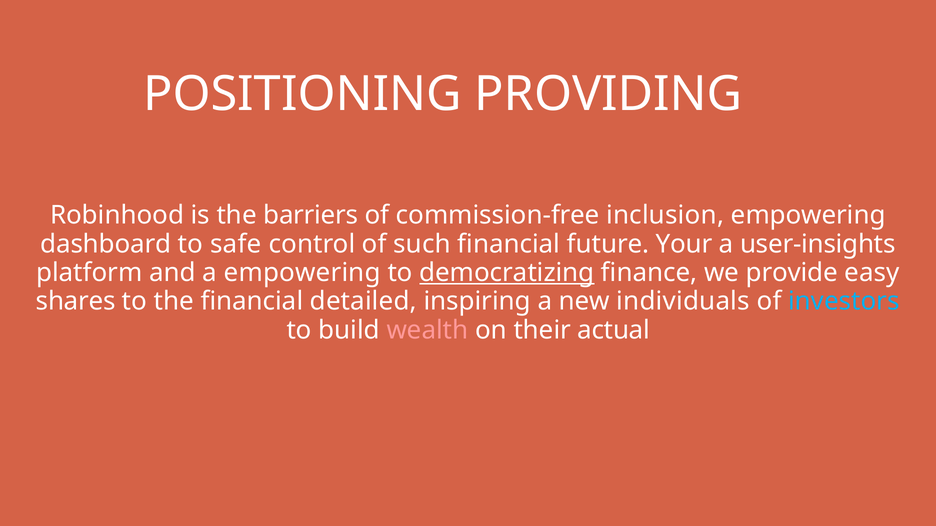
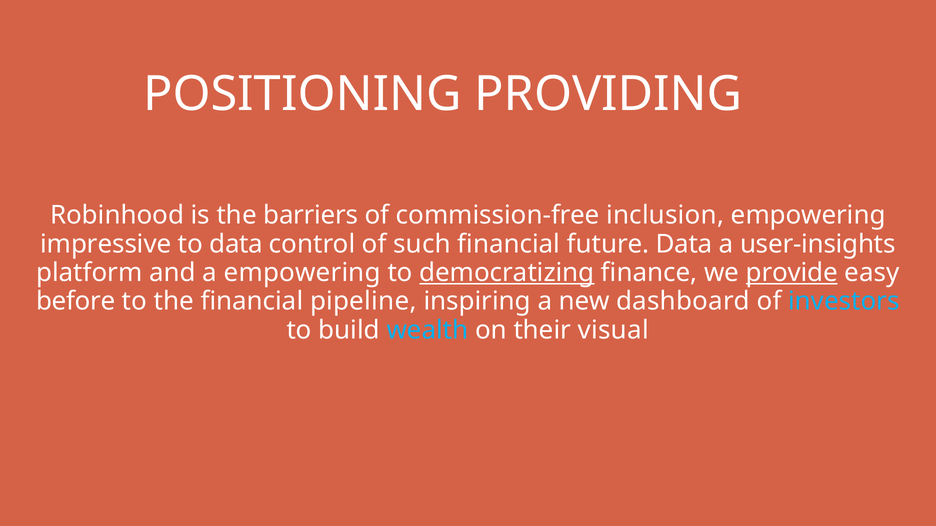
dashboard: dashboard -> impressive (106, 244)
to safe: safe -> data (236, 244)
future Your: Your -> Data (684, 244)
provide underline: none -> present (792, 273)
shares: shares -> before (76, 302)
detailed: detailed -> pipeline (363, 302)
individuals: individuals -> dashboard (683, 302)
wealth colour: pink -> light blue (427, 330)
actual: actual -> visual (613, 330)
